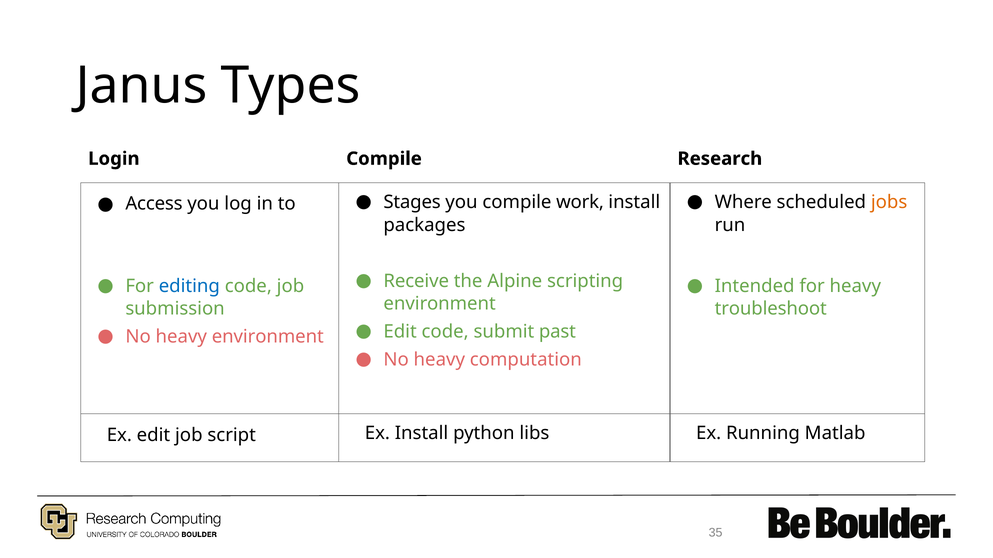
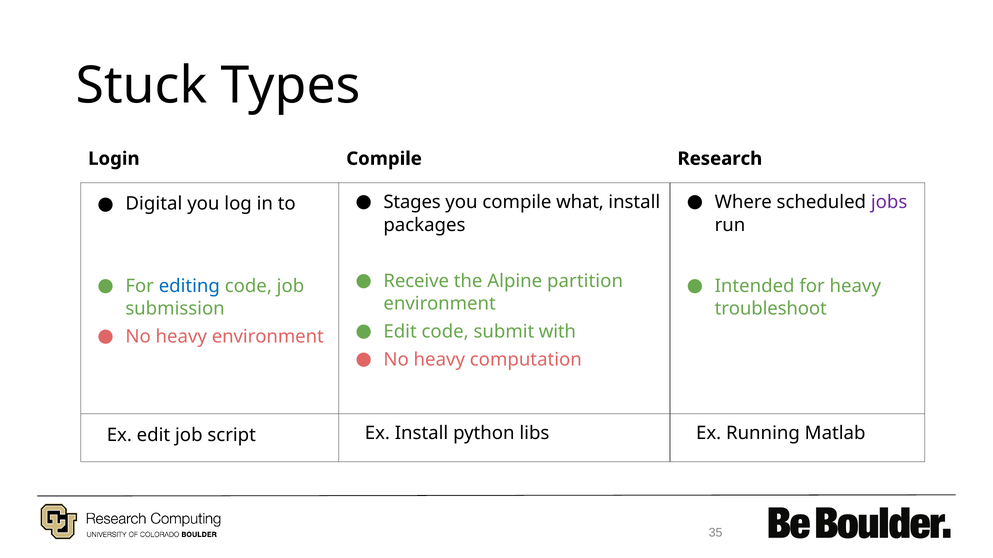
Janus: Janus -> Stuck (141, 86)
work: work -> what (580, 202)
jobs colour: orange -> purple (889, 202)
Access: Access -> Digital (154, 204)
scripting: scripting -> partition (585, 281)
past: past -> with (557, 332)
